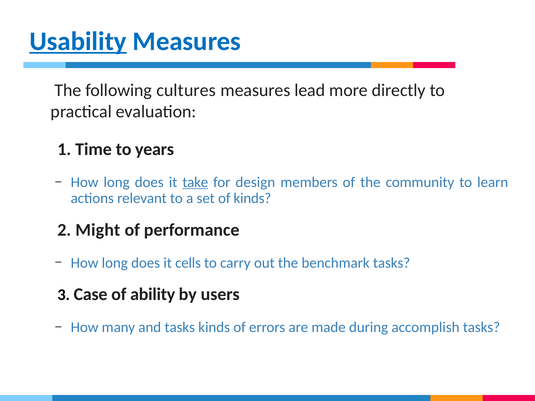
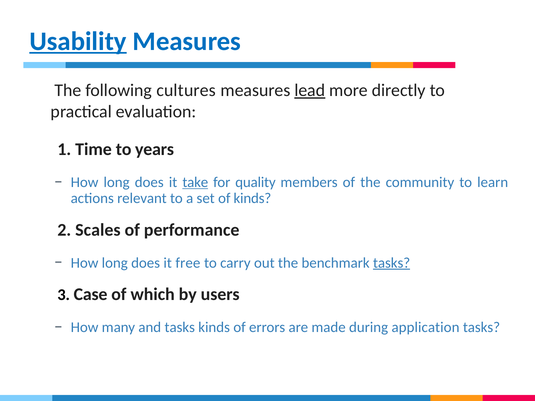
lead underline: none -> present (310, 90)
design: design -> quality (255, 182)
Might: Might -> Scales (98, 230)
cells: cells -> free (188, 263)
tasks underline: none -> present (392, 263)
ability: ability -> which (153, 295)
accomplish: accomplish -> application (425, 328)
